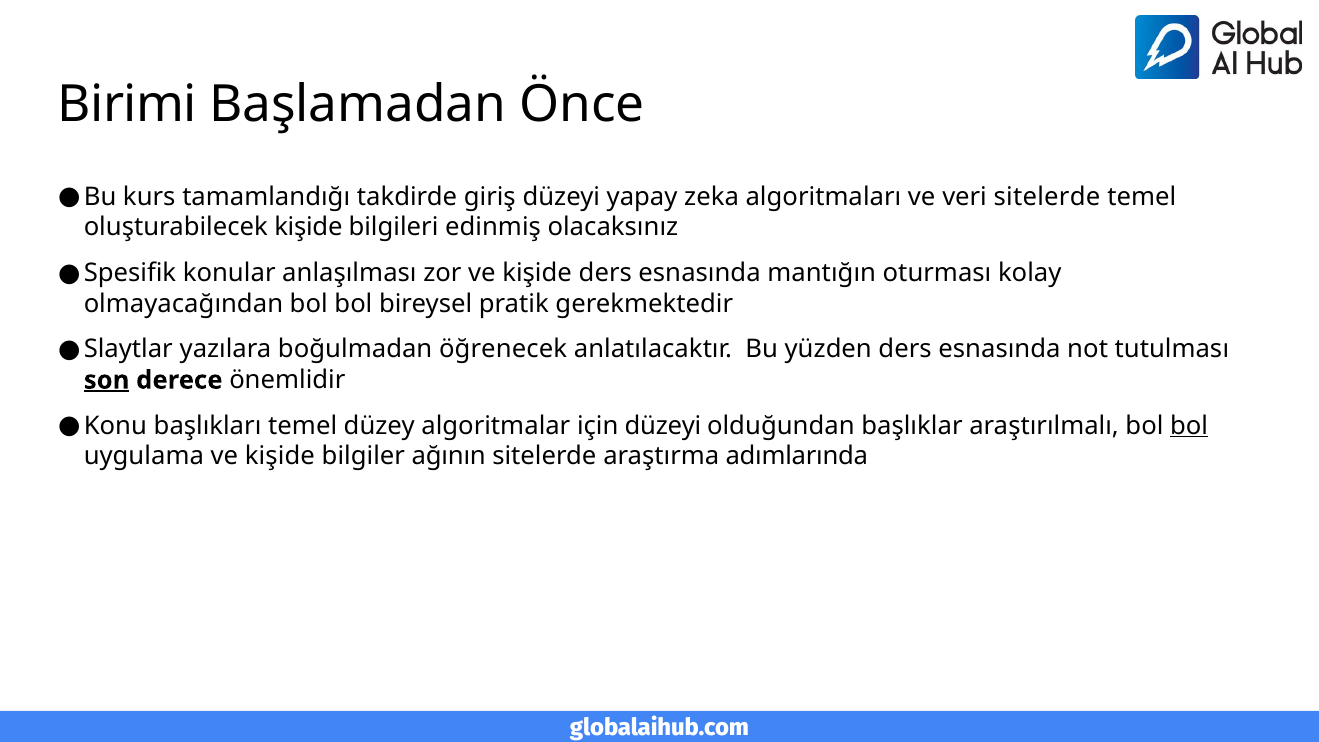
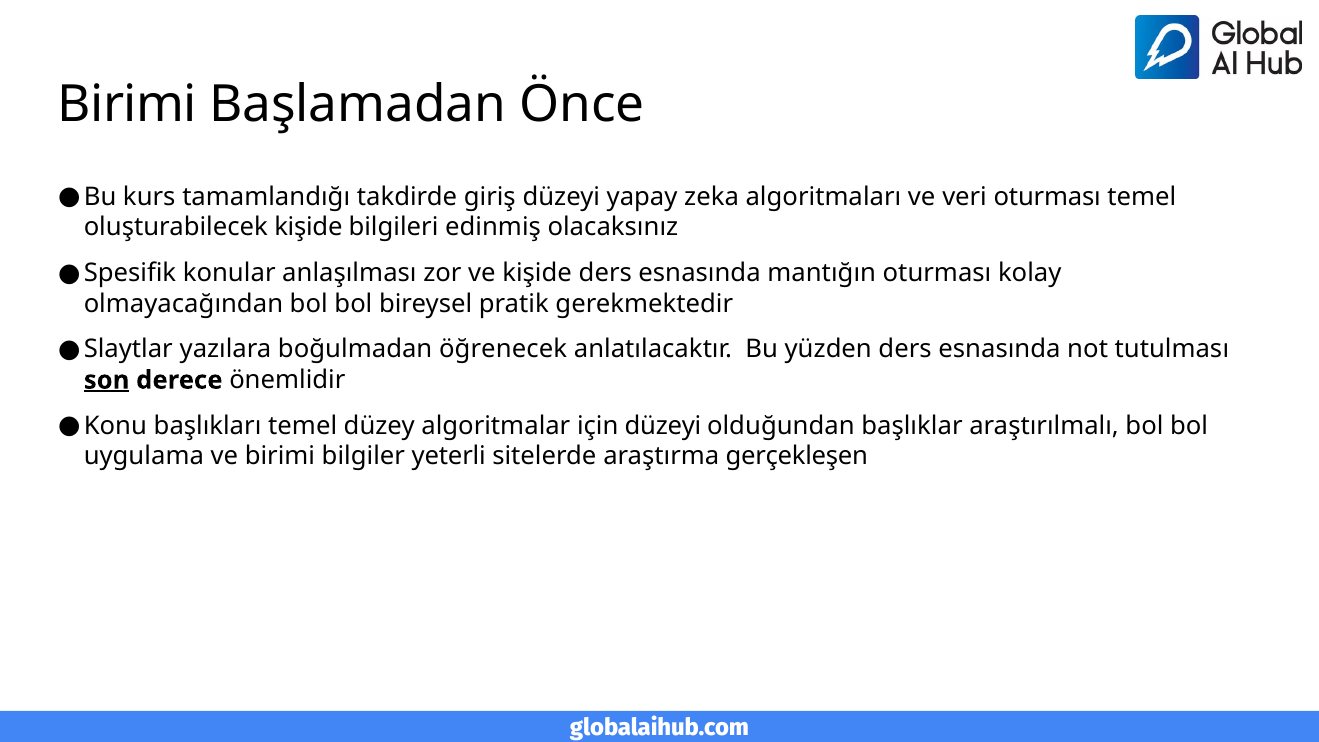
veri sitelerde: sitelerde -> oturması (1047, 197)
bol underline: present -> none (1189, 426)
uygulama ve kişide: kişide -> birimi (280, 457)
ağının: ağının -> yeterli (449, 457)
adımlarında: adımlarında -> gerçekleşen (797, 457)
